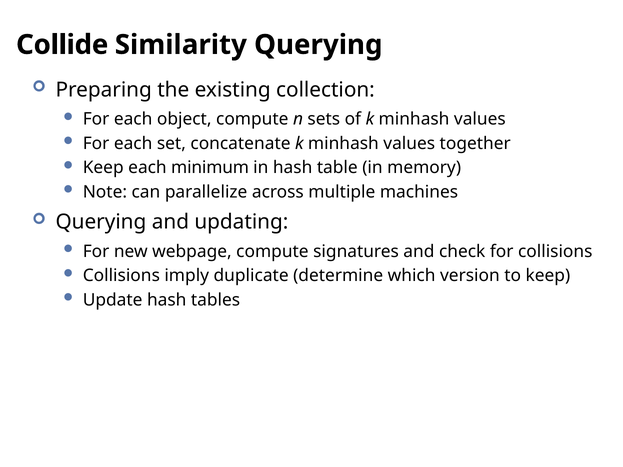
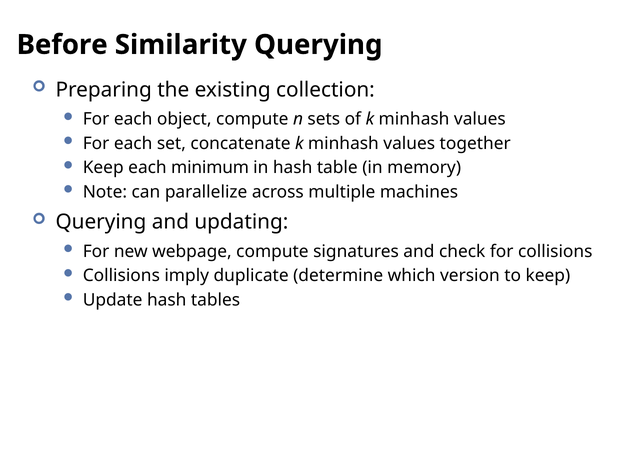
Collide: Collide -> Before (62, 45)
